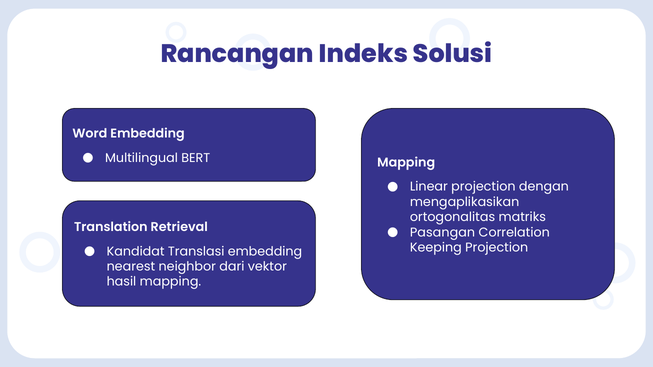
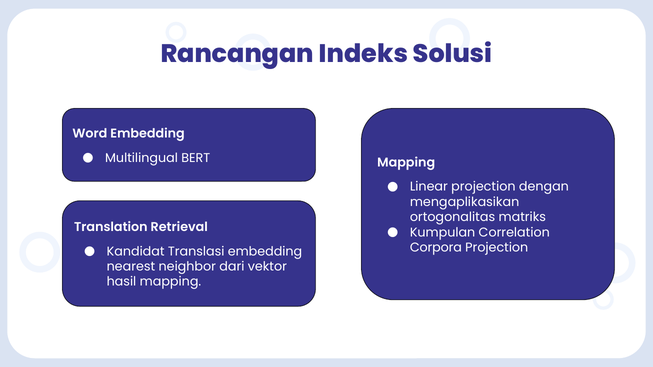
Pasangan: Pasangan -> Kumpulan (443, 233)
Keeping: Keeping -> Corpora (436, 248)
